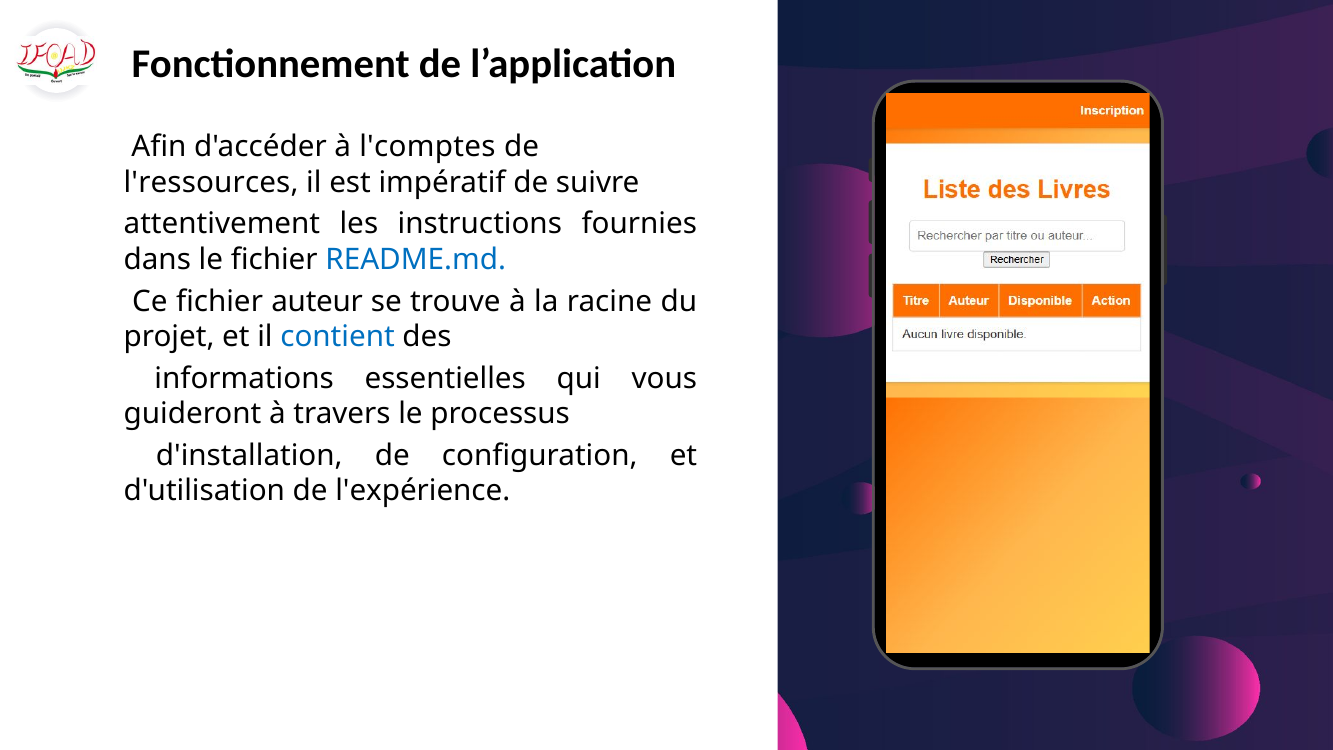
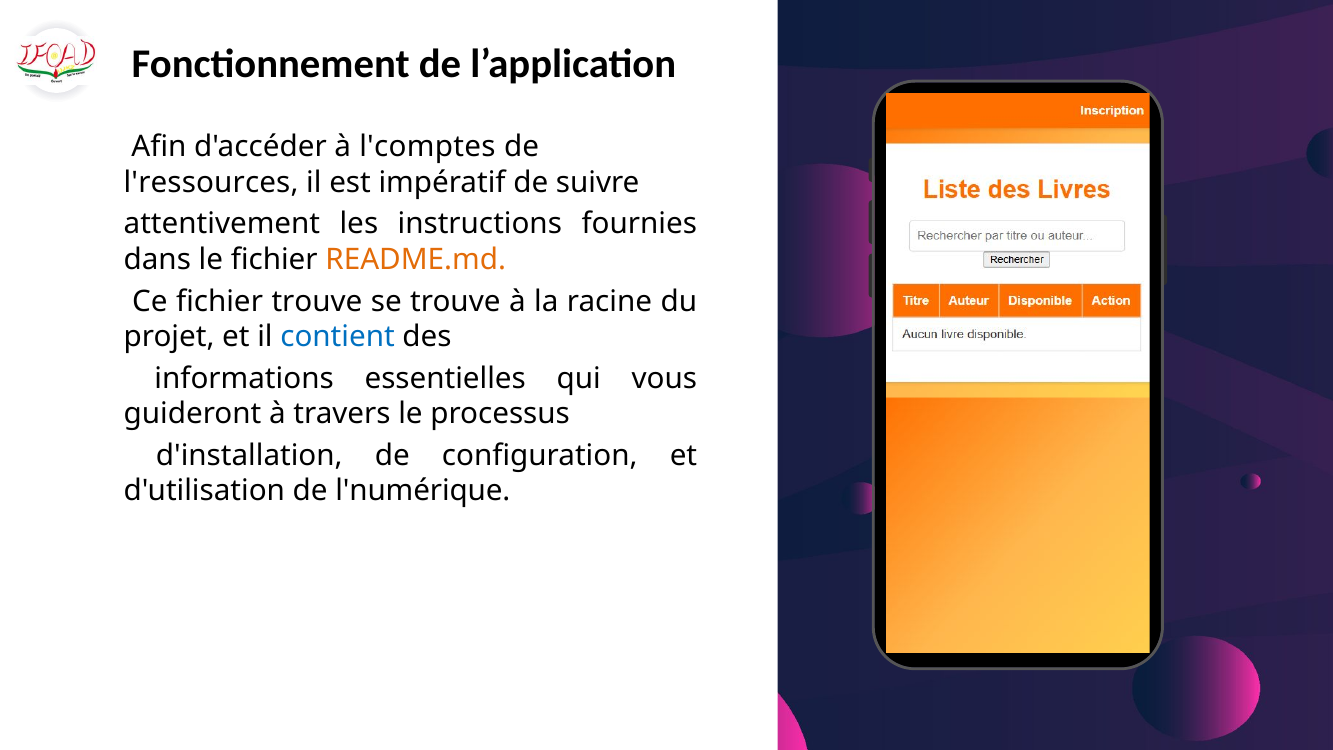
README.md colour: blue -> orange (416, 260)
fichier auteur: auteur -> trouve (317, 301)
l'expérience: l'expérience -> l'numérique (423, 491)
